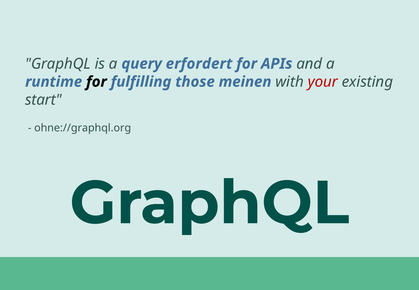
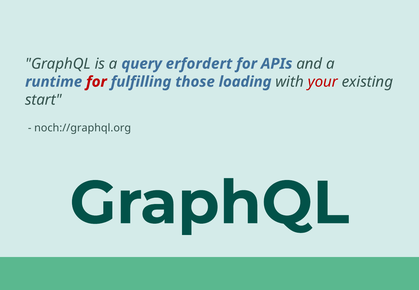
for colour: black -> red (96, 82)
meinen: meinen -> loading (245, 82)
ohne://graphql.org: ohne://graphql.org -> noch://graphql.org (83, 128)
